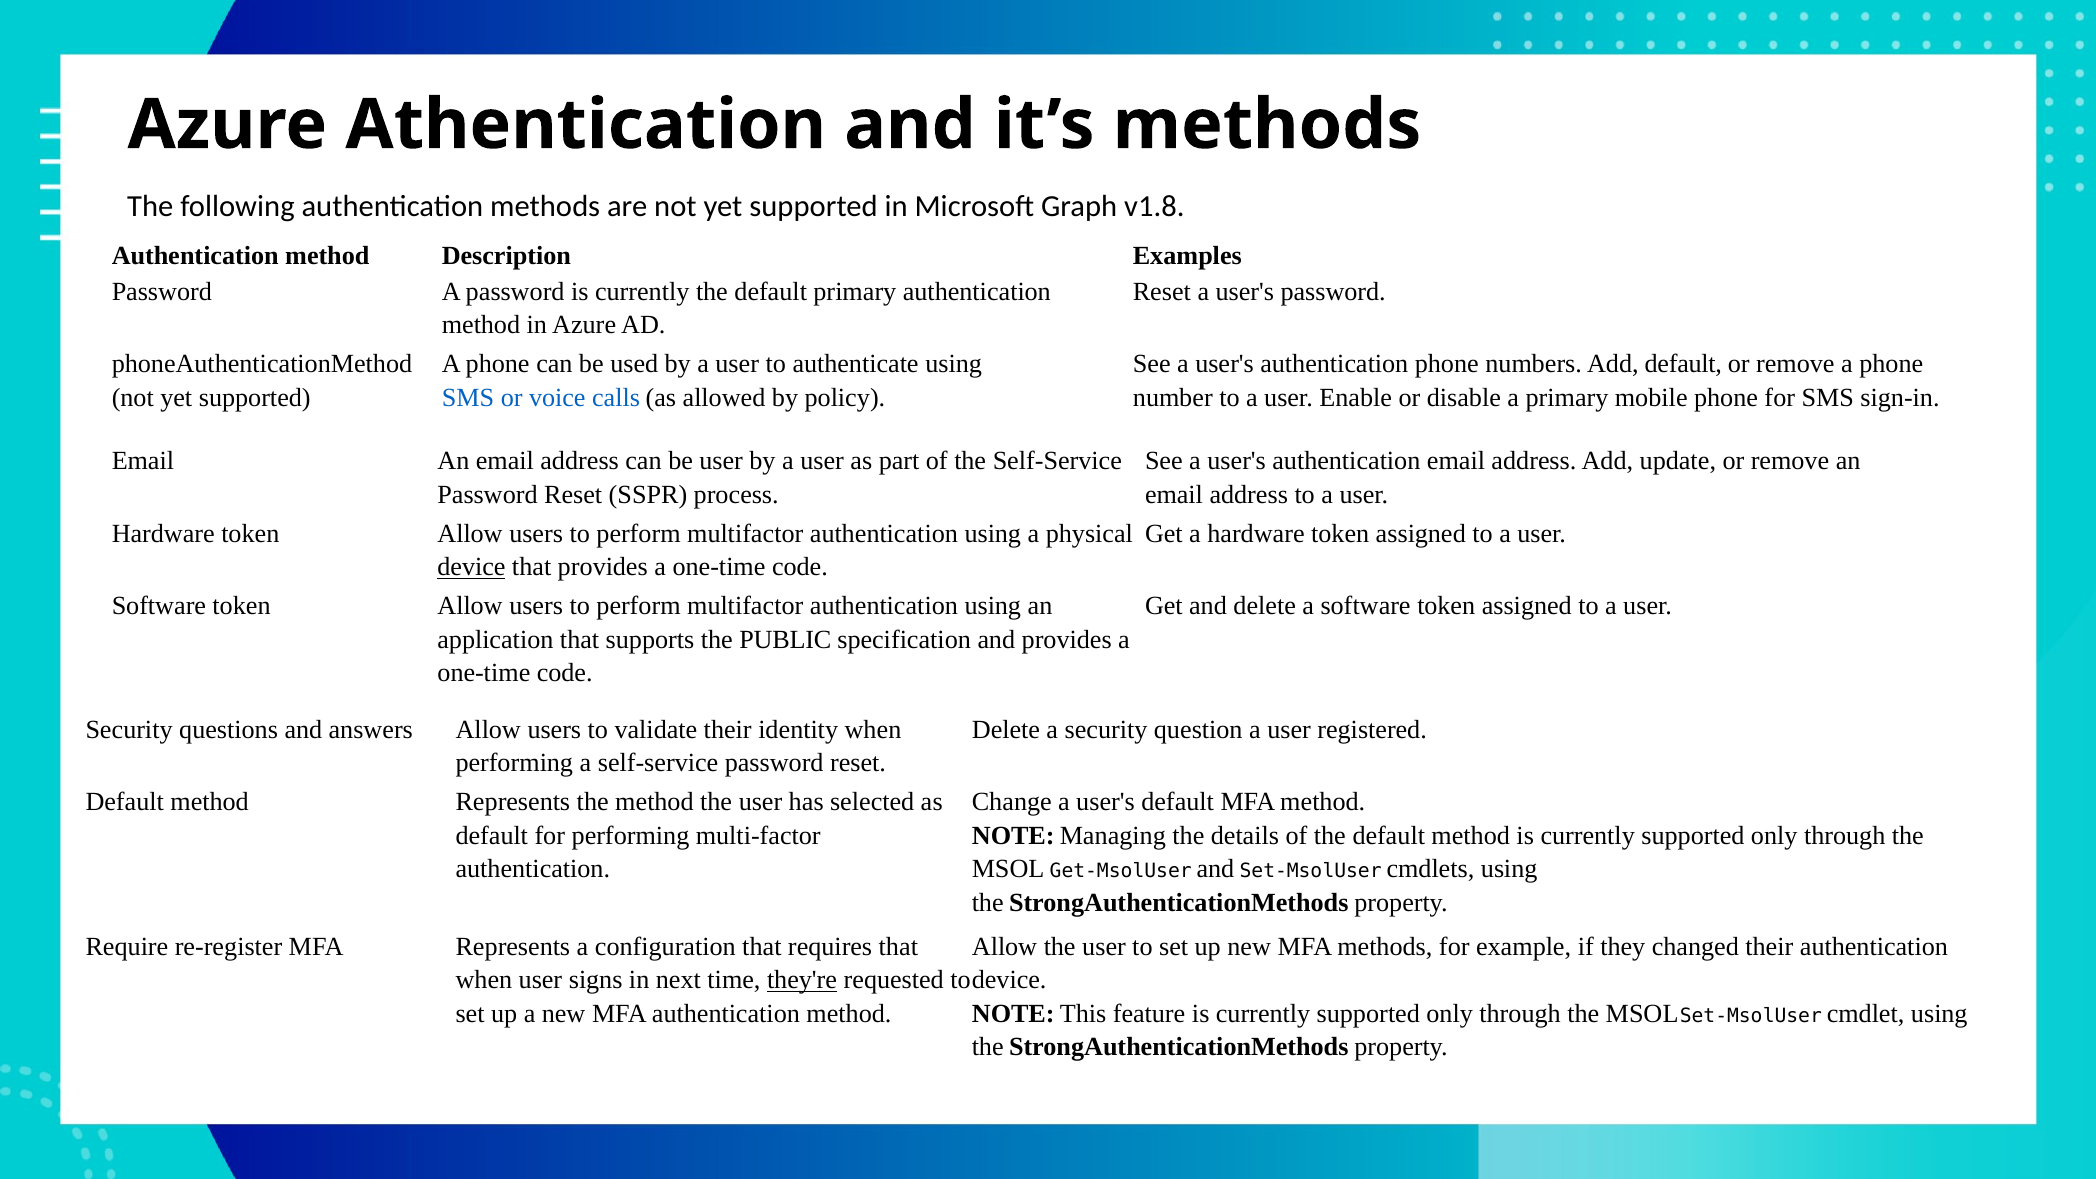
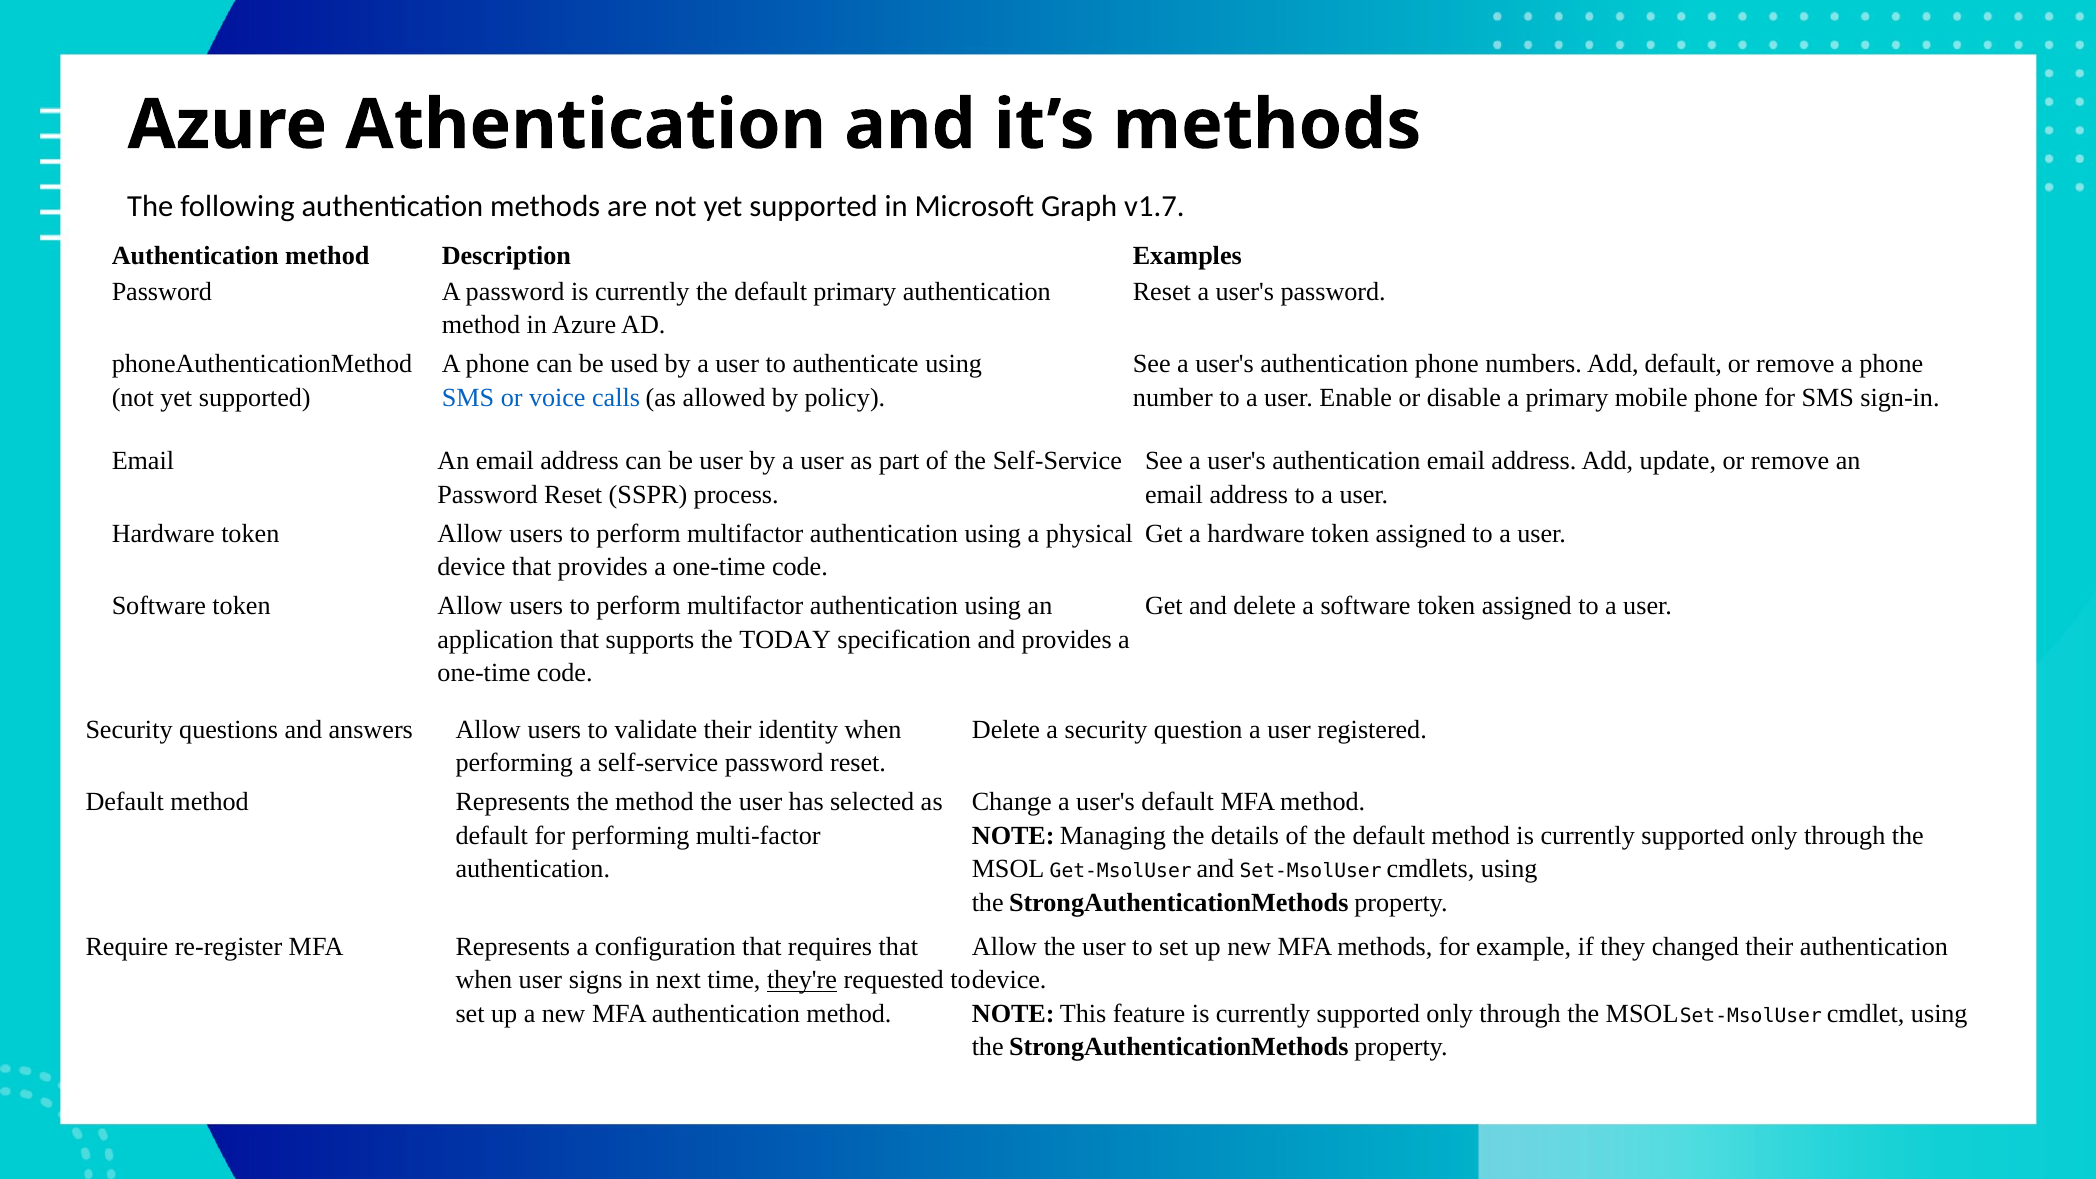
v1.8: v1.8 -> v1.7 (1154, 207)
device underline: present -> none (471, 567)
PUBLIC: PUBLIC -> TODAY (785, 639)
